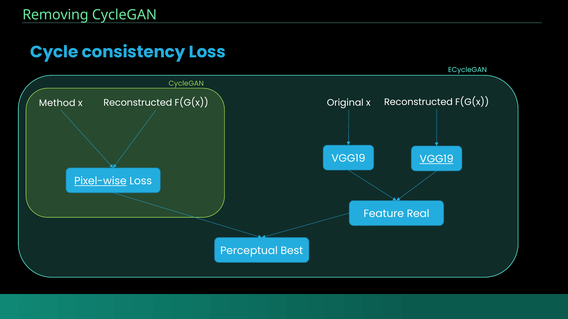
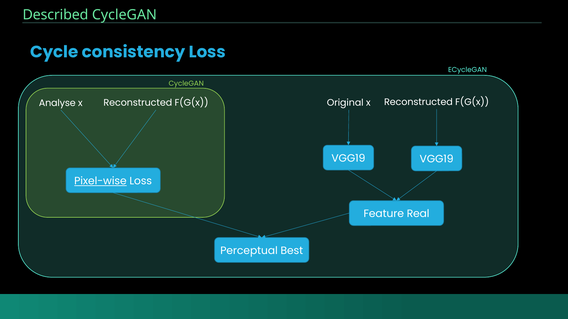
Removing: Removing -> Described (55, 15)
Method: Method -> Analyse (57, 103)
VGG19 underline: present -> none (437, 159)
